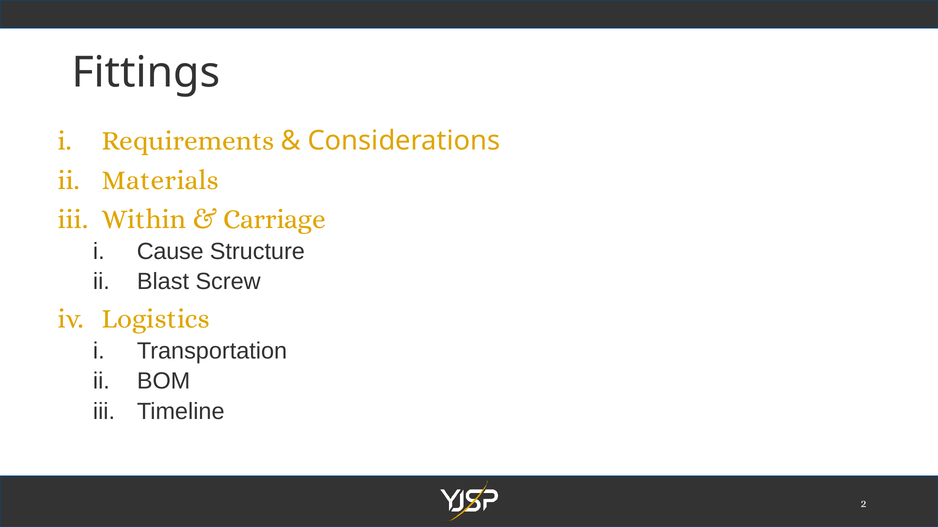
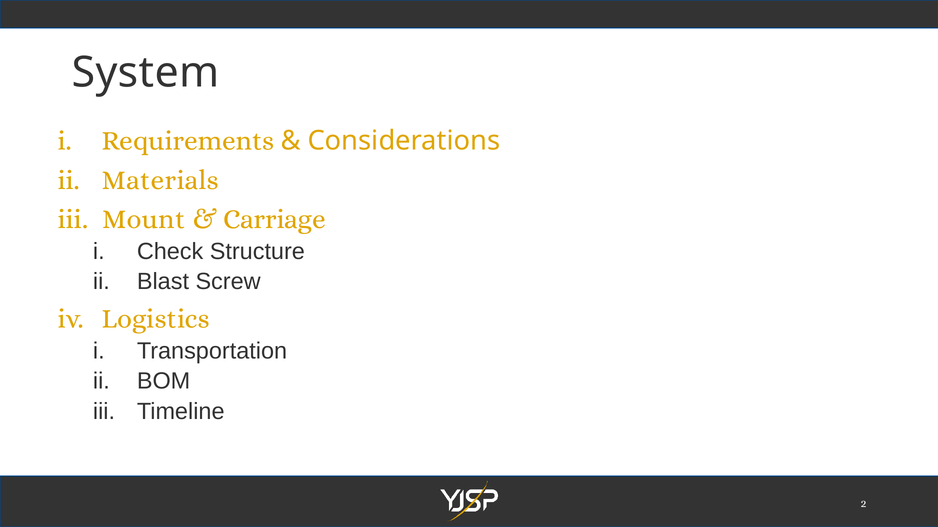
Fittings: Fittings -> System (146, 72)
Within: Within -> Mount (144, 219)
Cause: Cause -> Check (170, 252)
